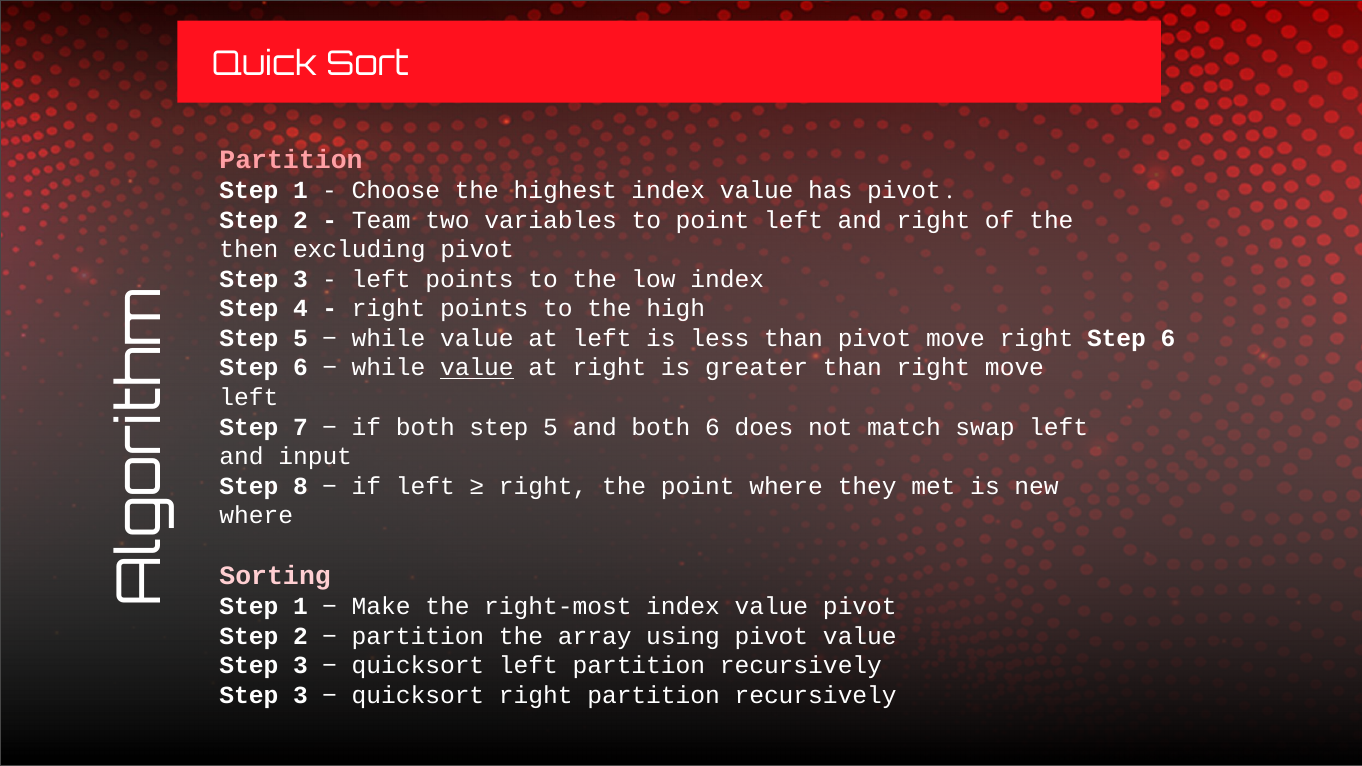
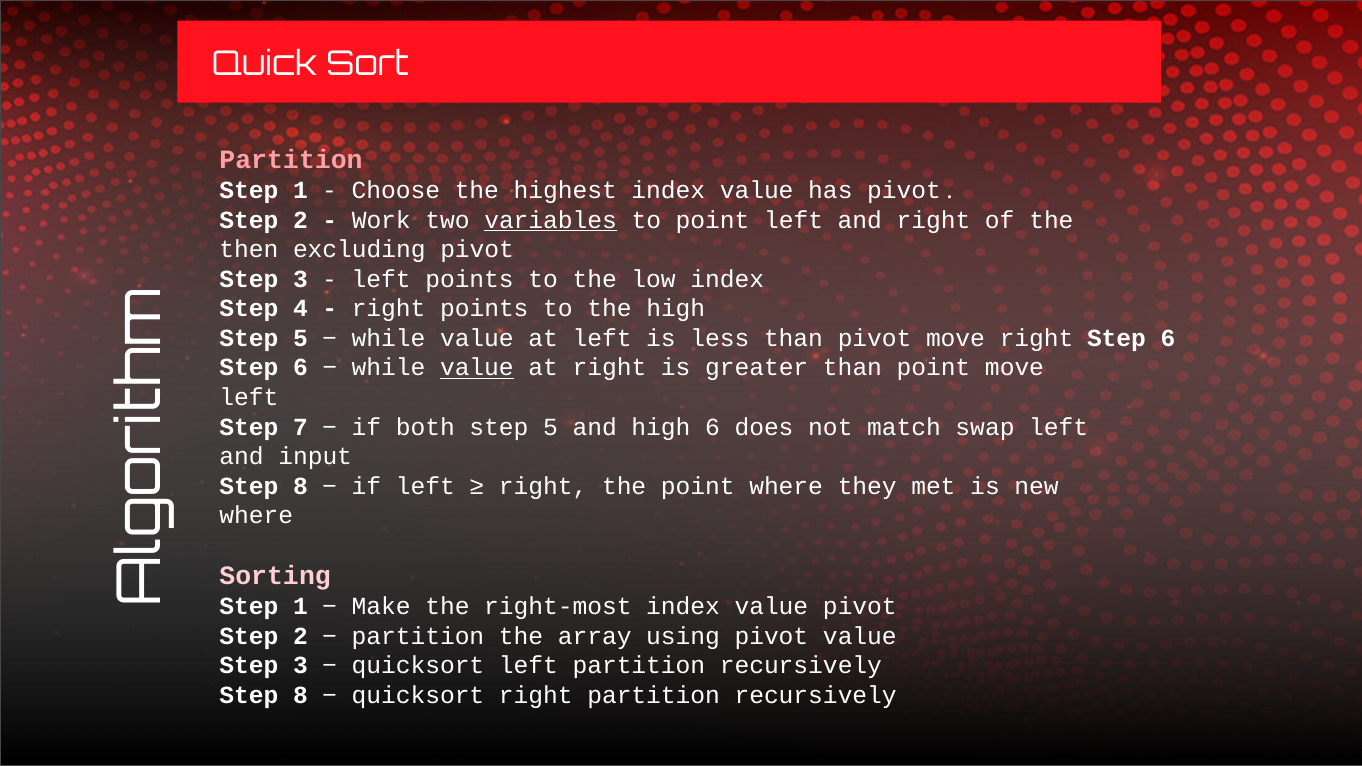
Team: Team -> Work (381, 220)
variables underline: none -> present (551, 220)
than right: right -> point (933, 368)
and both: both -> high (661, 427)
3: 3 -> 8 (300, 695)
